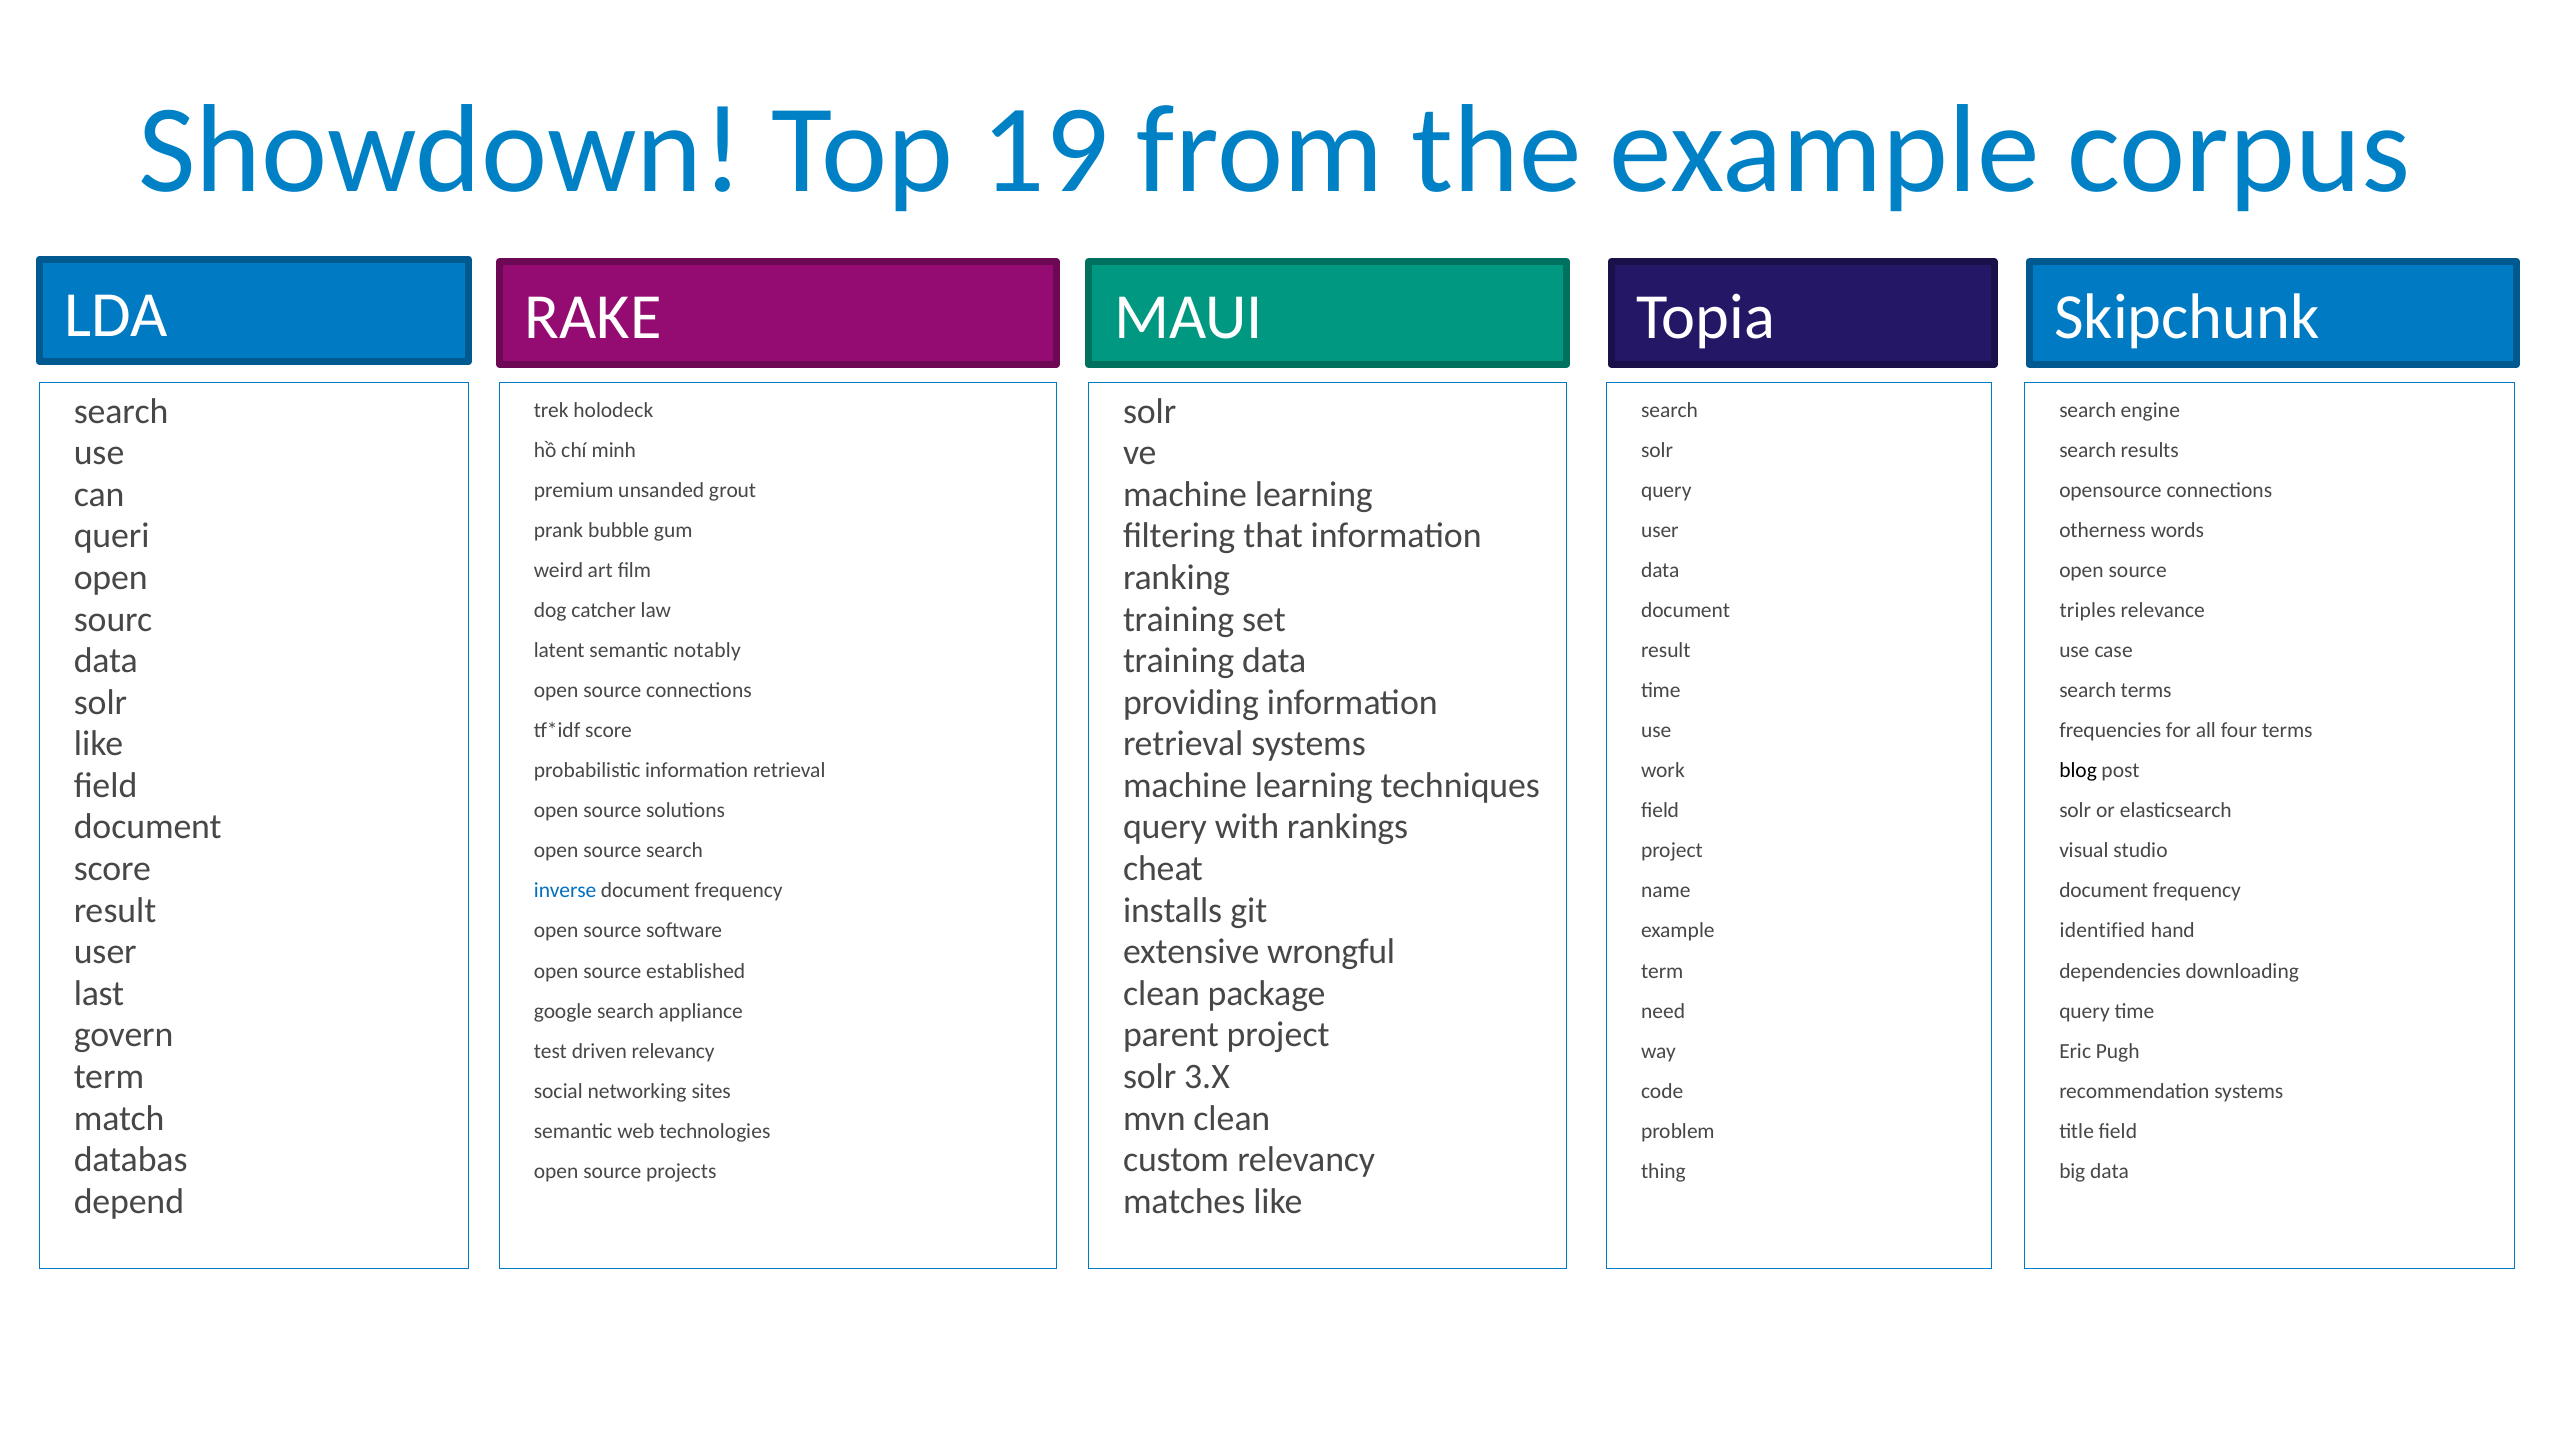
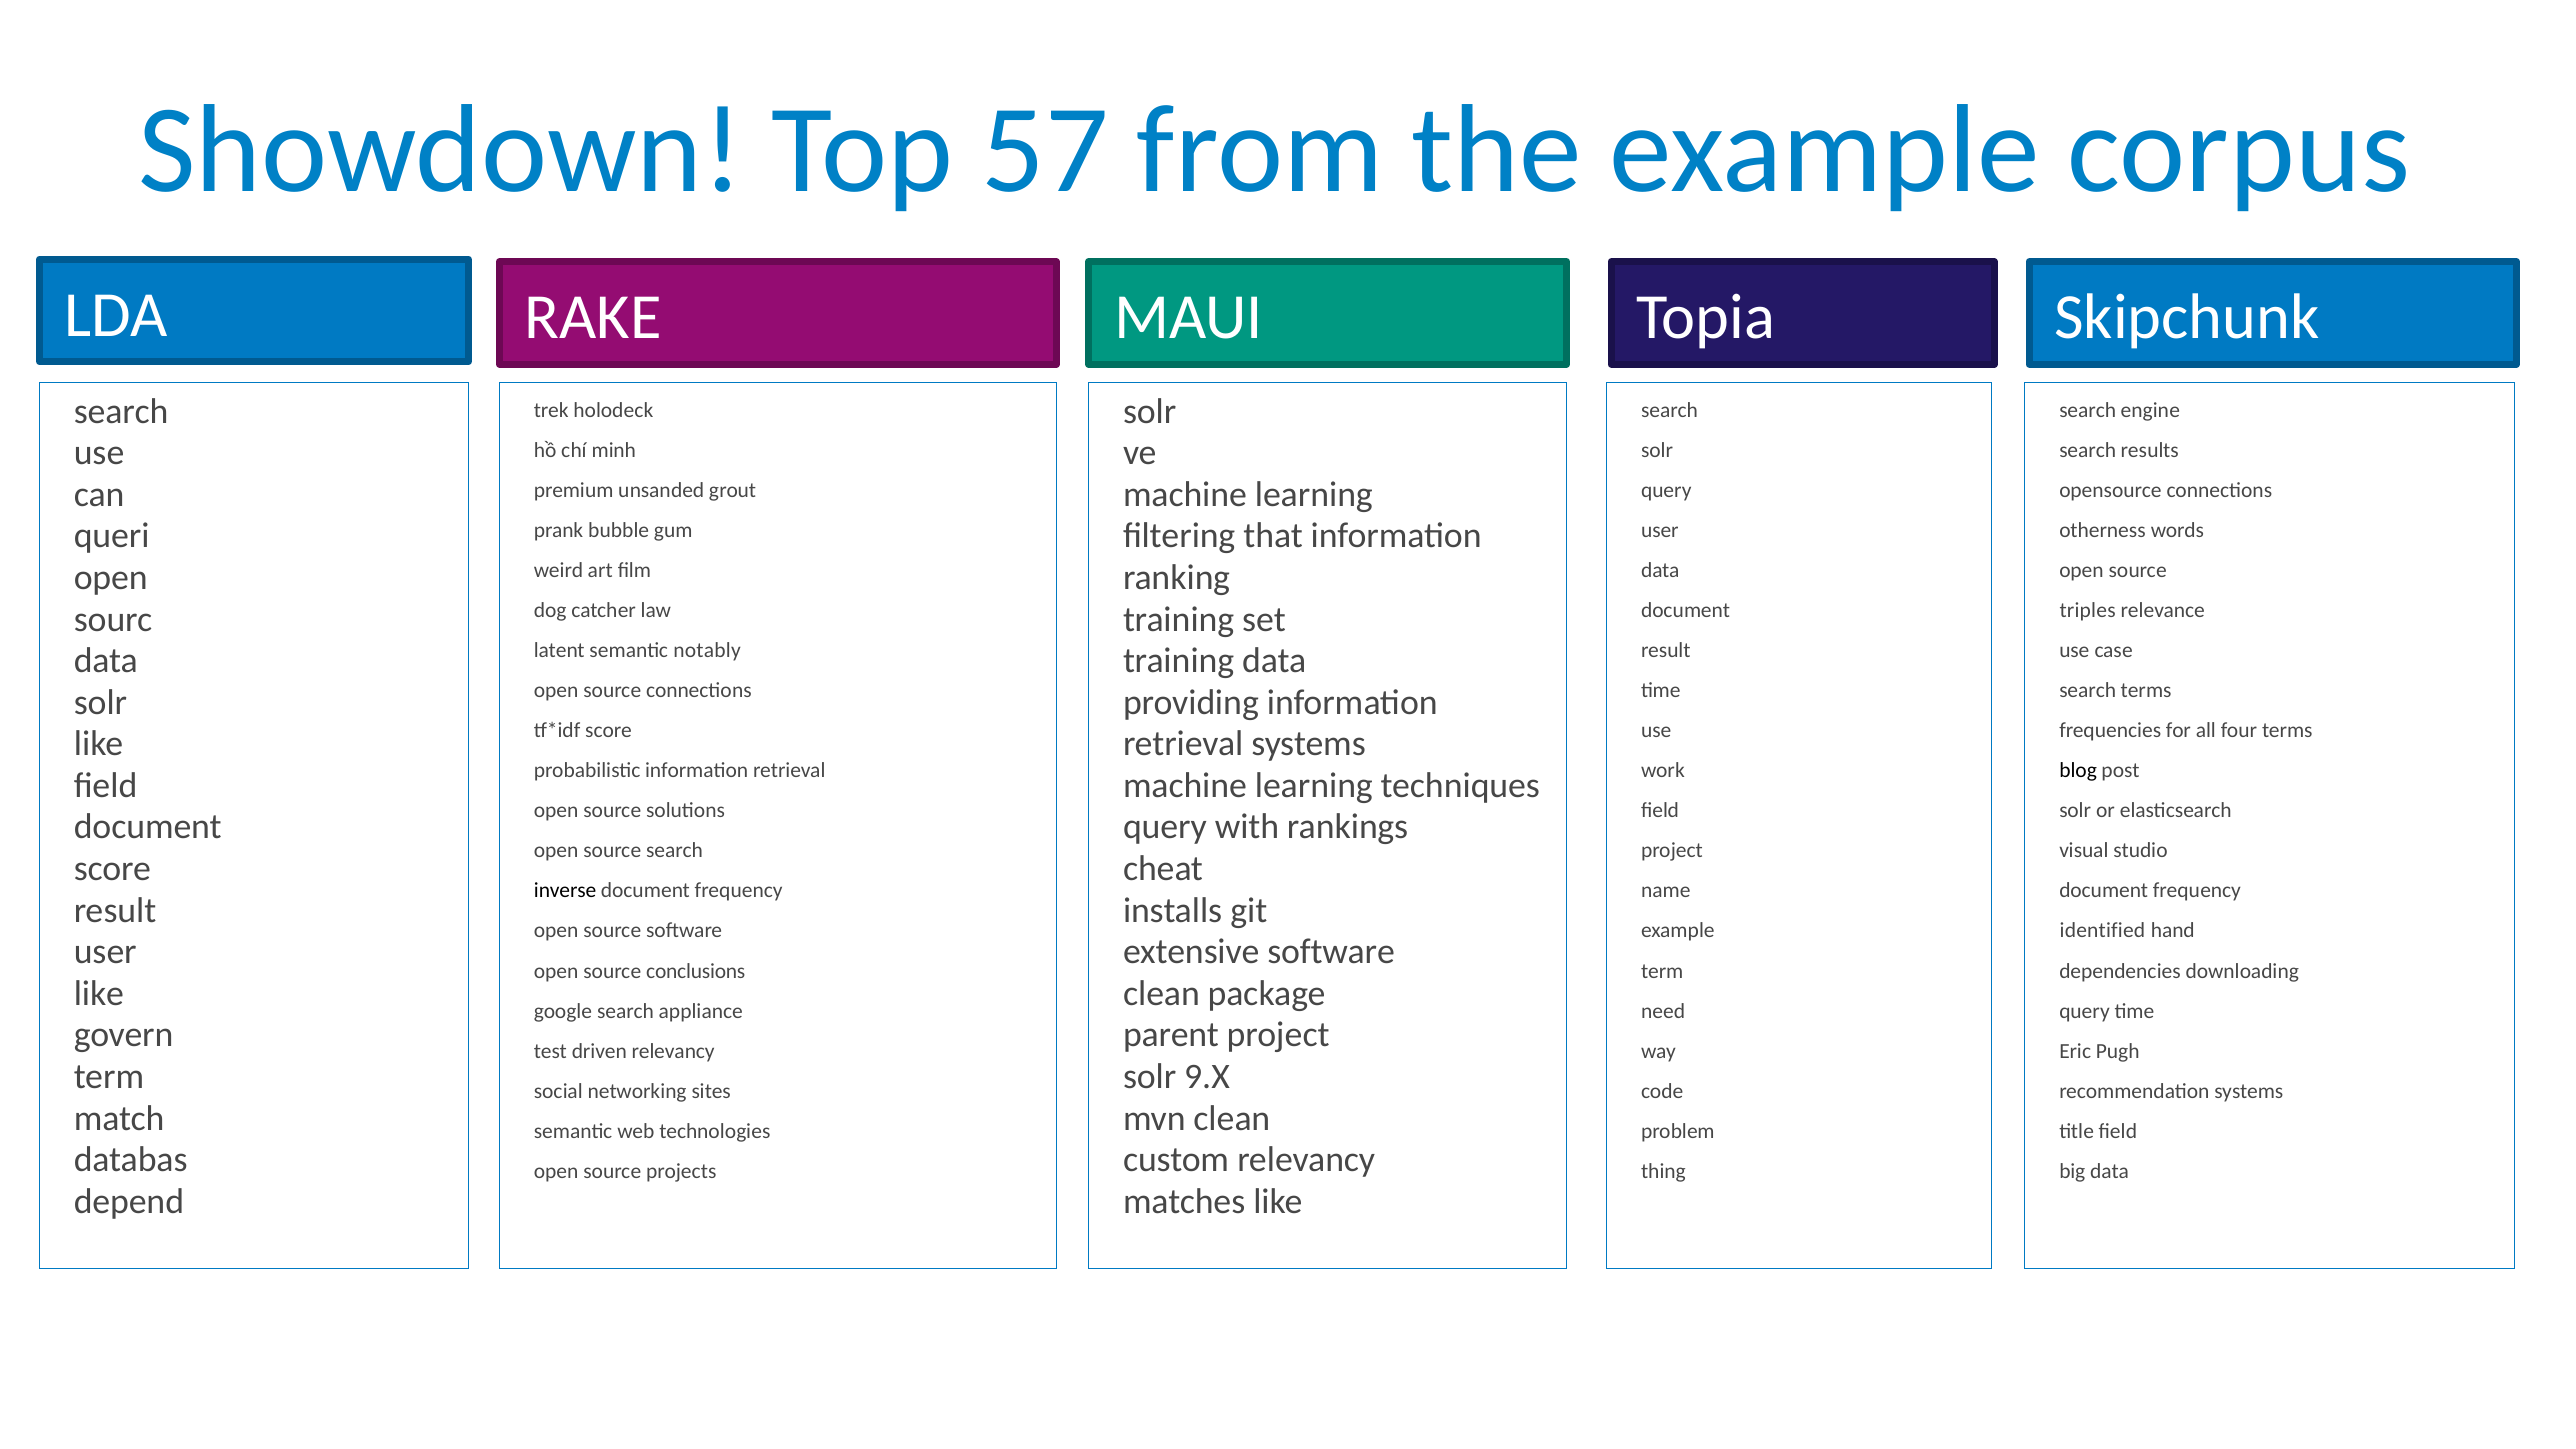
19: 19 -> 57 (1045, 150)
inverse colour: blue -> black (565, 891)
extensive wrongful: wrongful -> software (1331, 952)
established: established -> conclusions (696, 971)
last: last -> like (99, 994)
3.X: 3.X -> 9.X (1207, 1077)
